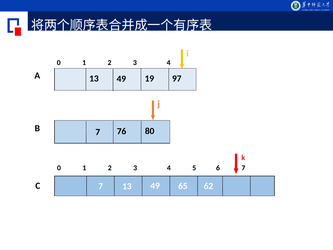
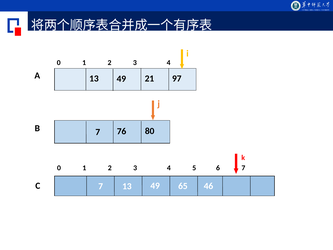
19: 19 -> 21 (149, 78)
62: 62 -> 46 (208, 186)
